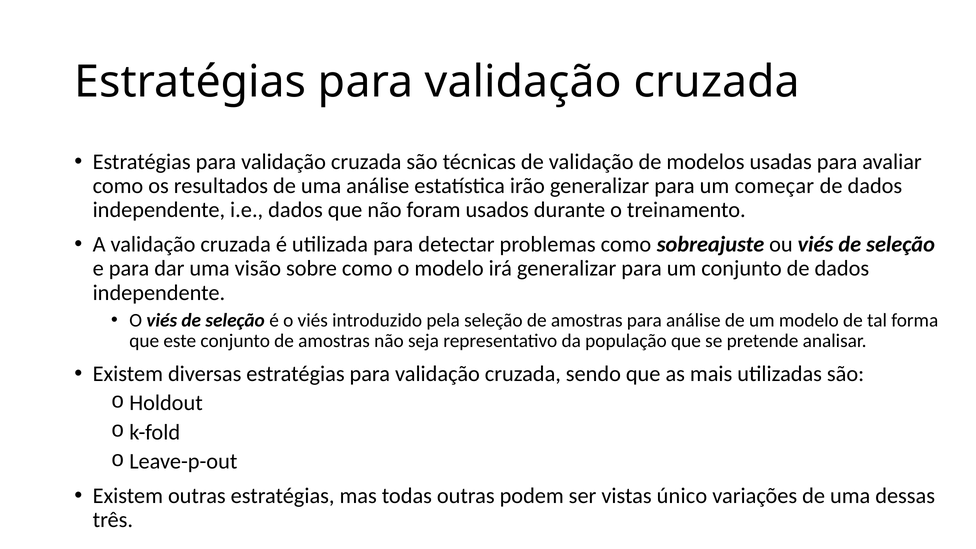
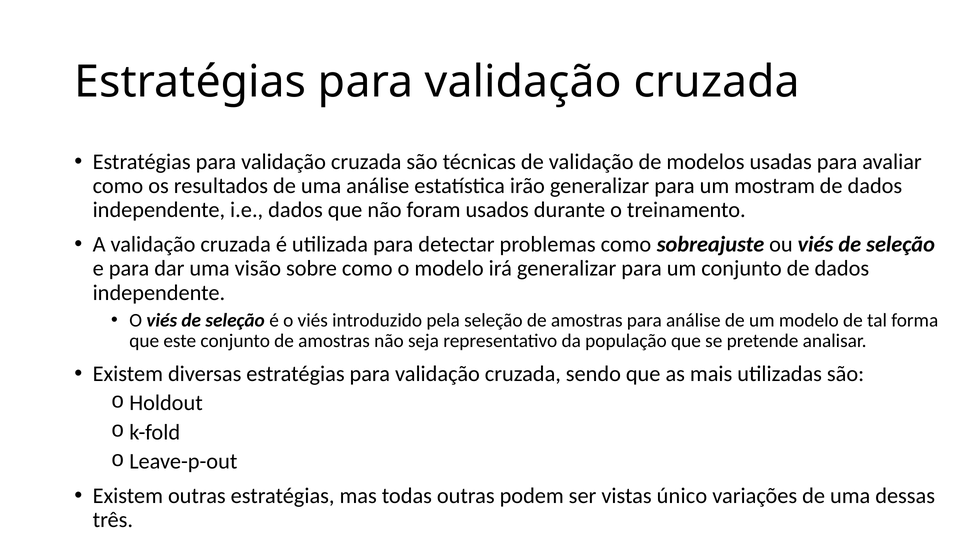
começar: começar -> mostram (775, 186)
